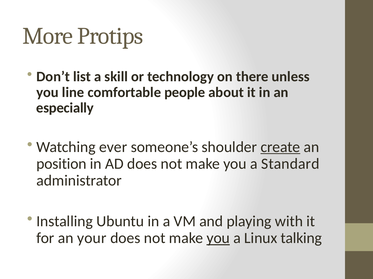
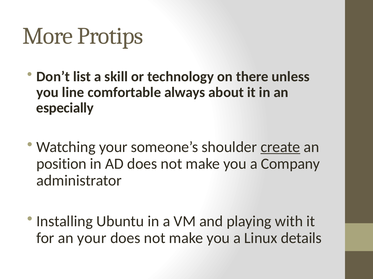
people: people -> always (185, 93)
Watching ever: ever -> your (113, 147)
Standard: Standard -> Company (290, 164)
you underline: present -> none (218, 239)
talking: talking -> details (301, 239)
